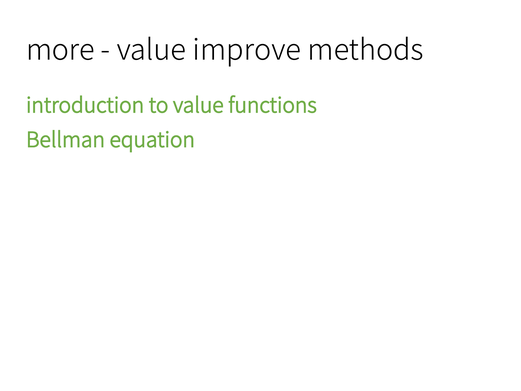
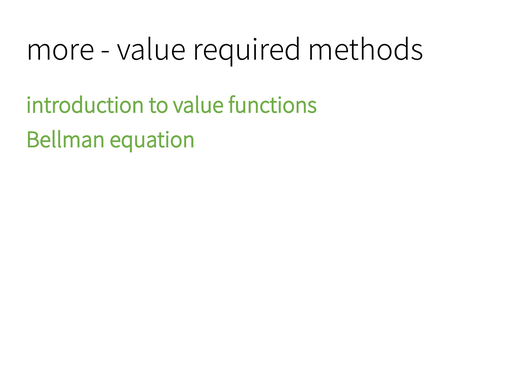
improve: improve -> required (247, 50)
